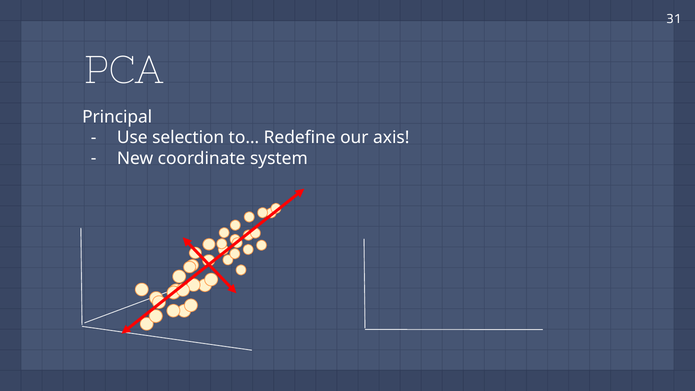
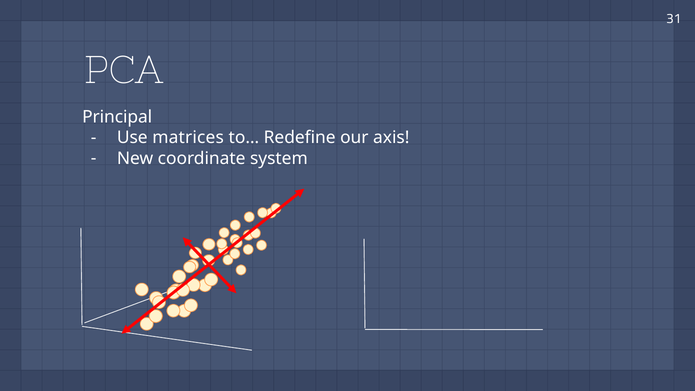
selection: selection -> matrices (188, 138)
